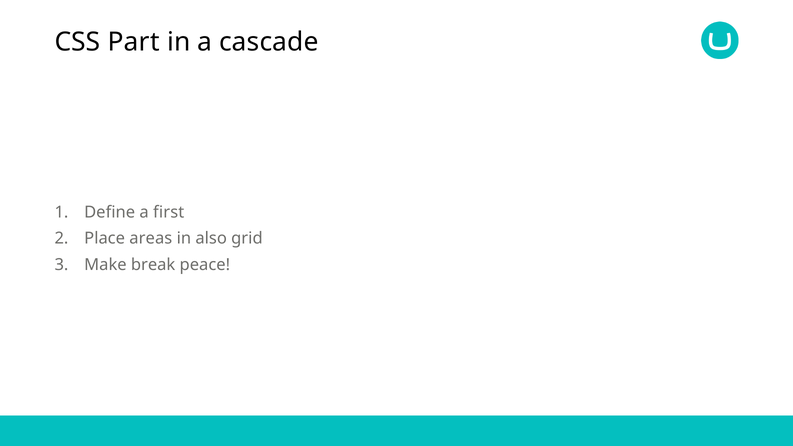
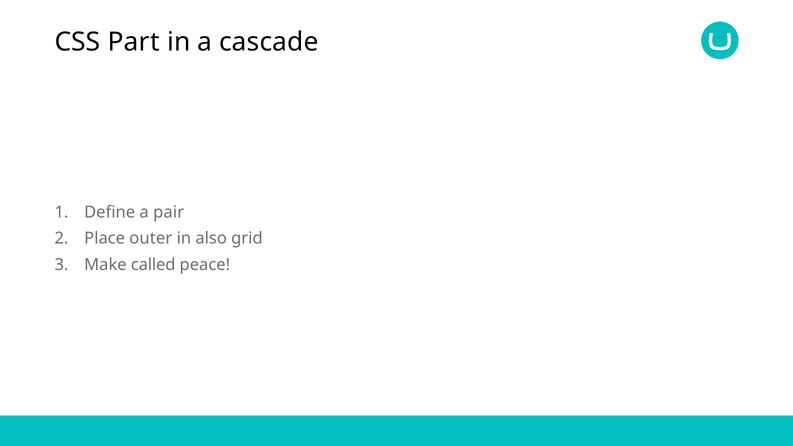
first: first -> pair (169, 212)
areas: areas -> outer (151, 239)
break: break -> called (153, 265)
